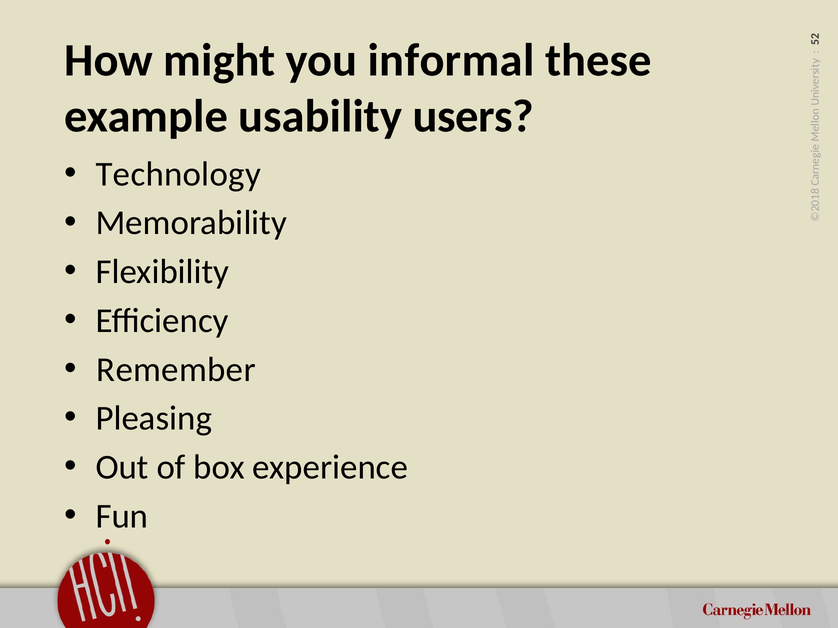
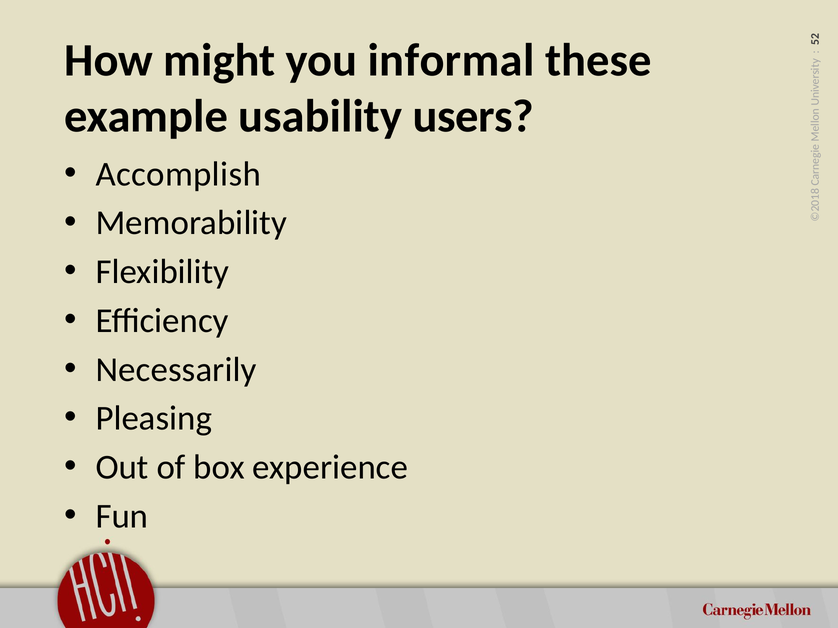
Technology: Technology -> Accomplish (178, 174)
Remember: Remember -> Necessarily (176, 370)
